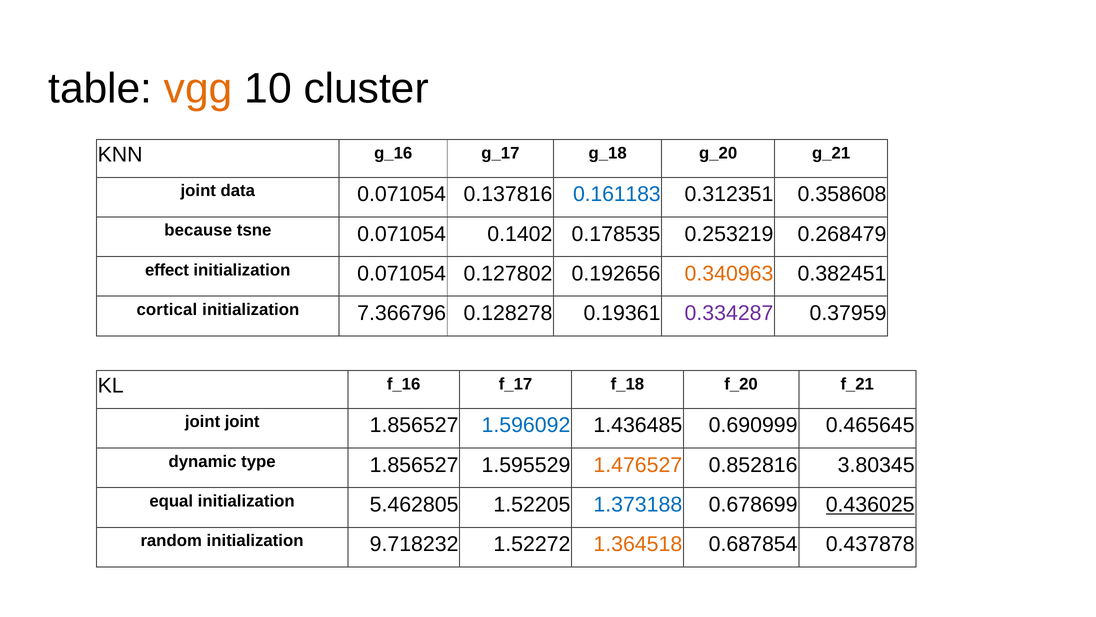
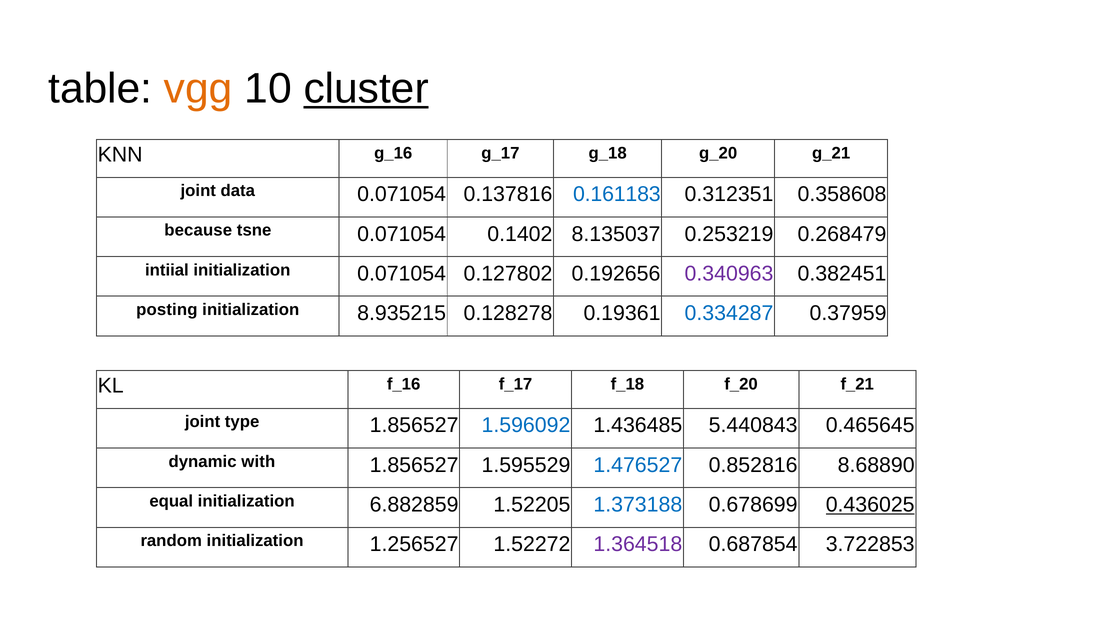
cluster underline: none -> present (366, 89)
0.178535: 0.178535 -> 8.135037 (616, 234)
effect: effect -> intiial (167, 270)
0.340963 colour: orange -> purple (729, 273)
cortical: cortical -> posting (167, 310)
7.366796: 7.366796 -> 8.935215 (402, 313)
0.334287 colour: purple -> blue (729, 313)
joint joint: joint -> type (242, 422)
0.690999: 0.690999 -> 5.440843 (753, 425)
type: type -> with (258, 461)
1.476527 colour: orange -> blue (638, 465)
3.80345: 3.80345 -> 8.68890 (876, 465)
5.462805: 5.462805 -> 6.882859 (414, 504)
9.718232: 9.718232 -> 1.256527 (414, 544)
1.364518 colour: orange -> purple (638, 544)
0.437878: 0.437878 -> 3.722853 (870, 544)
